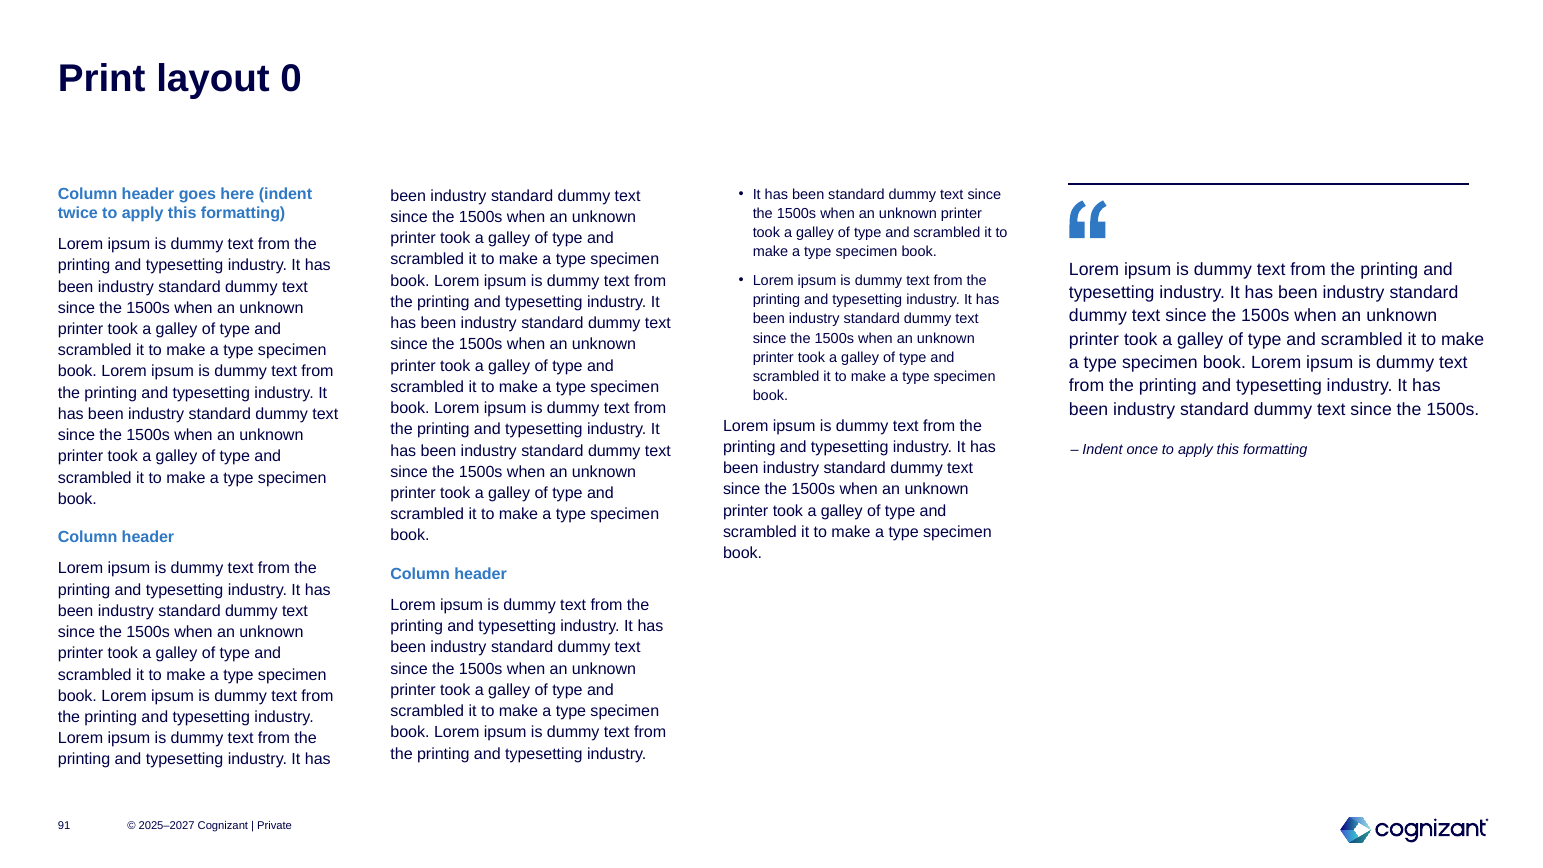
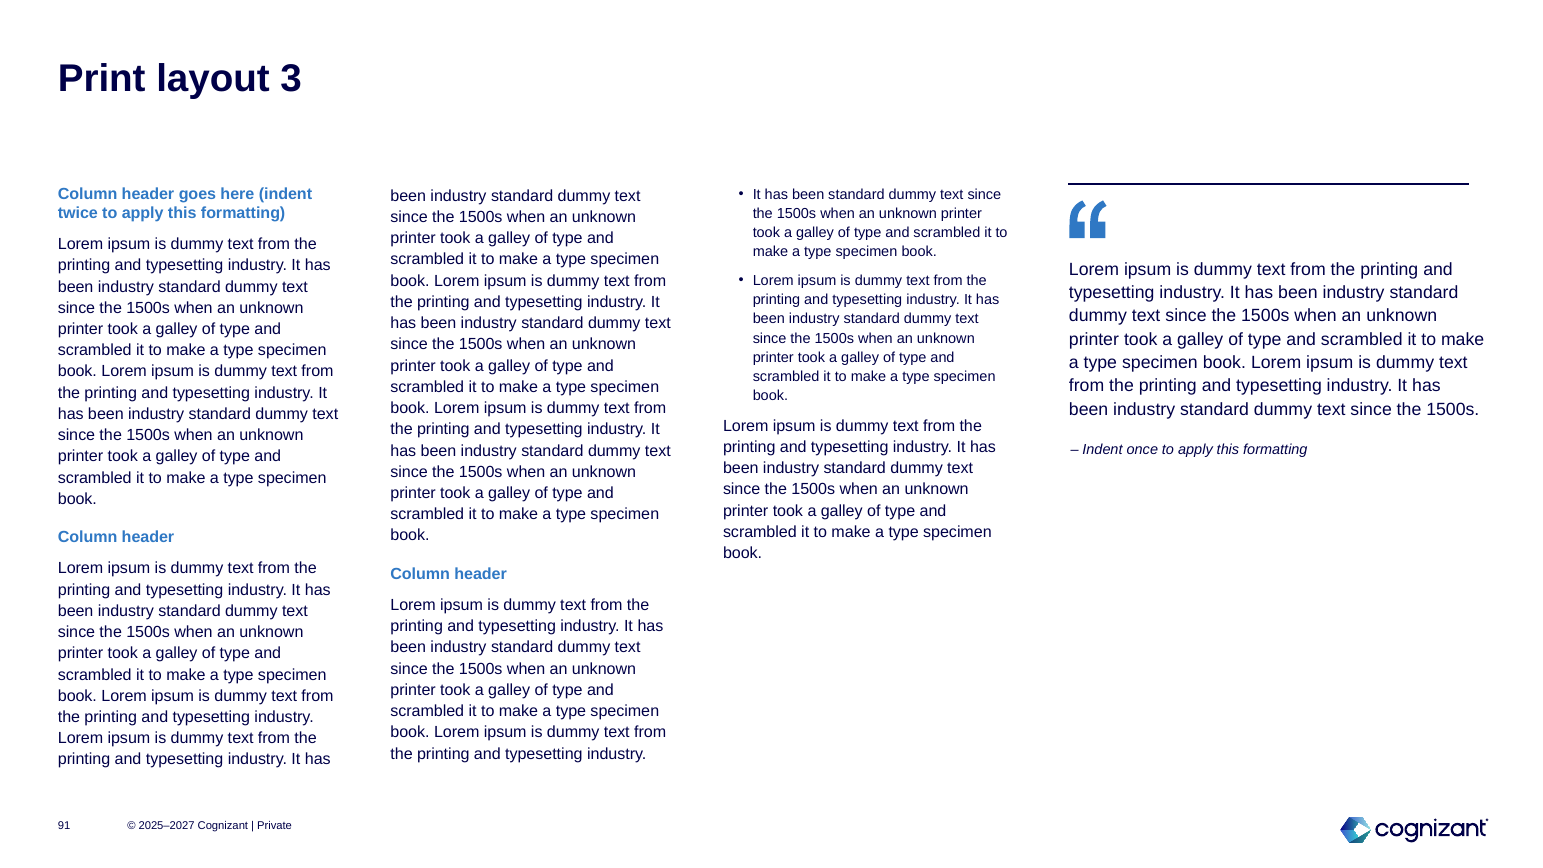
0: 0 -> 3 (291, 78)
